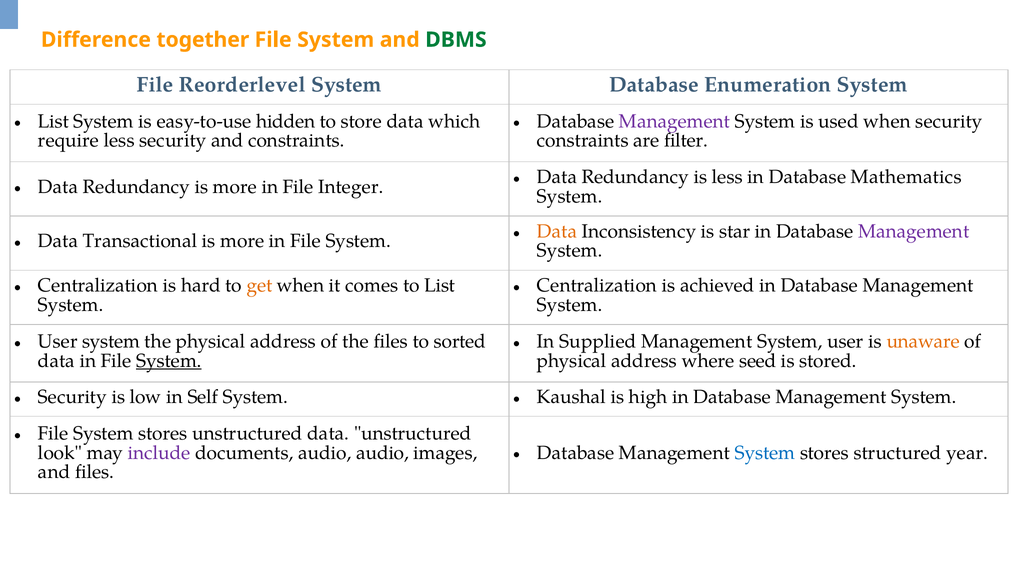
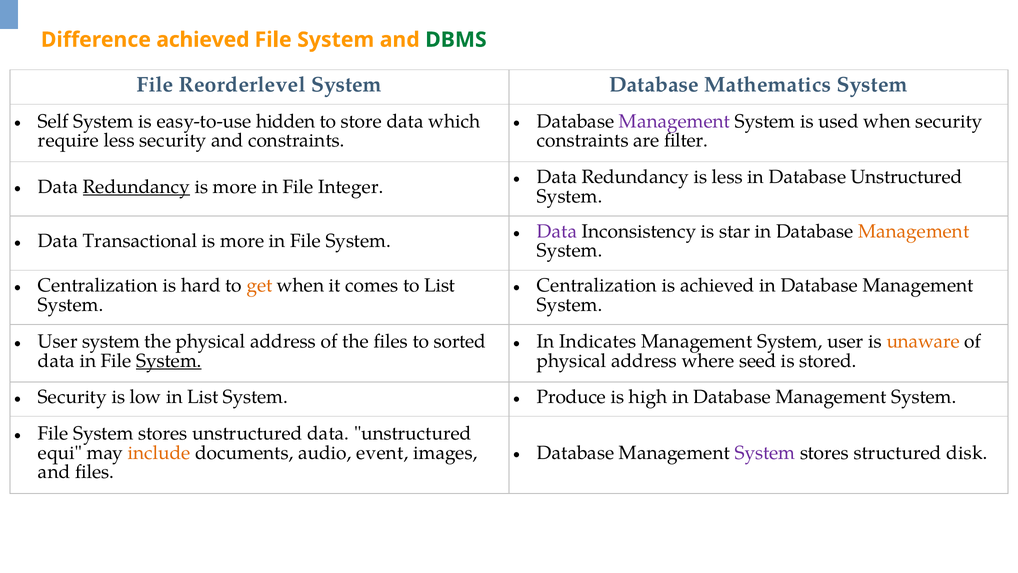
Difference together: together -> achieved (203, 40)
Enumeration: Enumeration -> Mathematics (768, 85)
List: List -> Self (53, 121)
Database Mathematics: Mathematics -> Unstructured (907, 177)
Redundancy underline: none -> present (136, 187)
Data colour: orange -> purple (557, 231)
Management colour: purple -> orange (914, 231)
Supplied: Supplied -> Indicates (598, 341)
in Self: Self -> List (203, 397)
Kaushal: Kaushal -> Produce (572, 397)
System colour: blue -> purple (765, 452)
year: year -> disk (967, 452)
look: look -> equi (60, 452)
include colour: purple -> orange (159, 452)
audio audio: audio -> event (382, 452)
